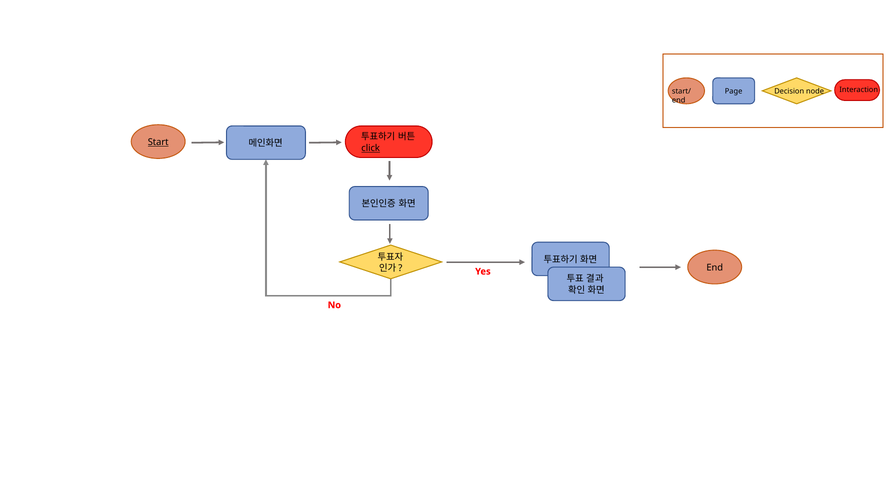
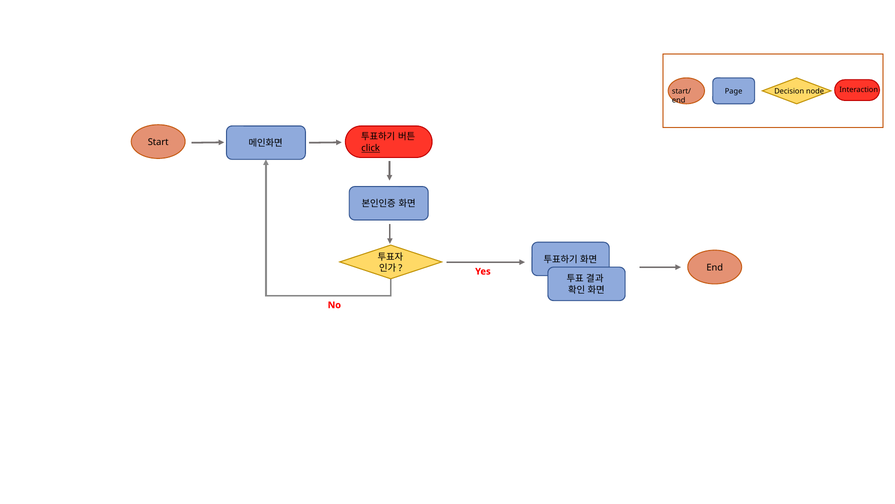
Start underline: present -> none (158, 142)
